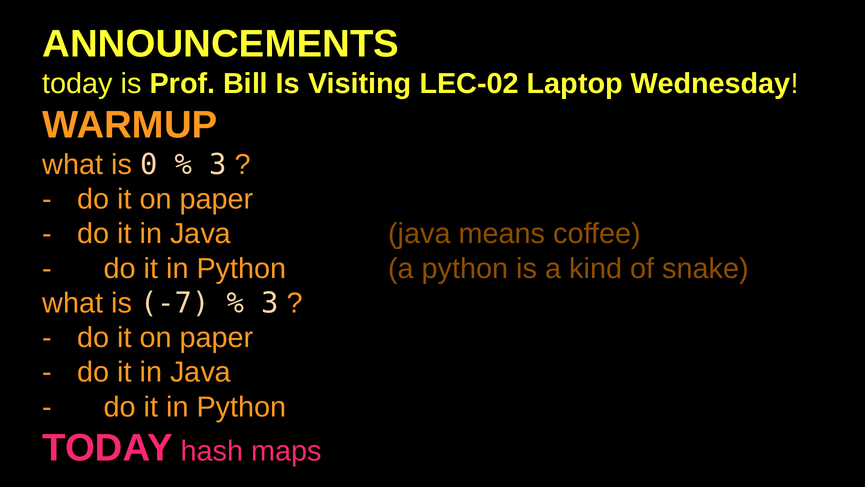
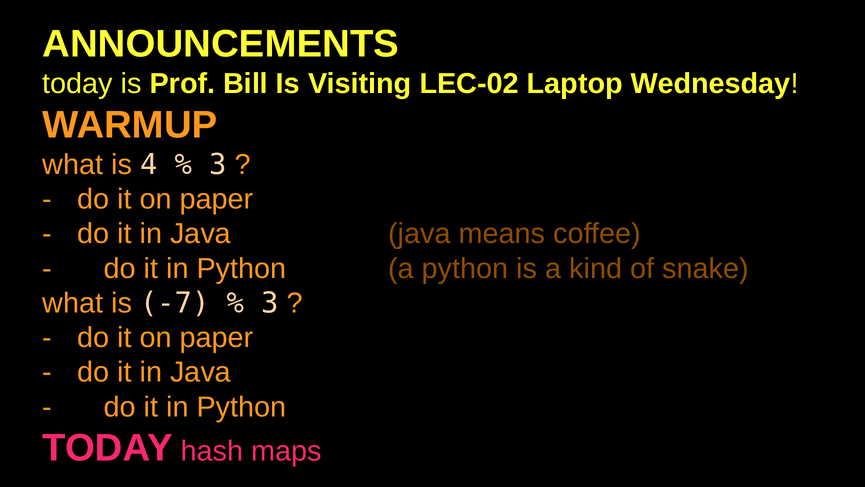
0: 0 -> 4 (149, 165)
